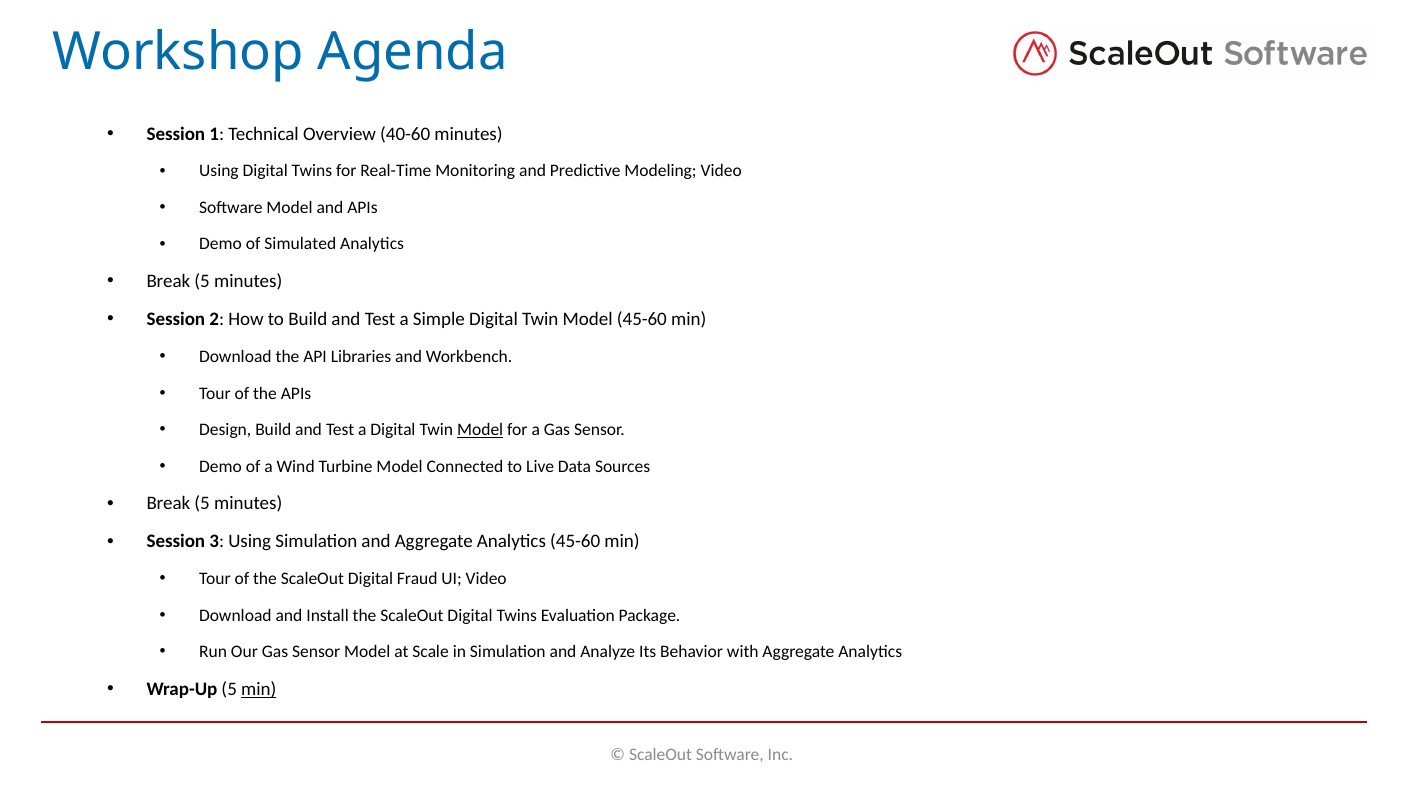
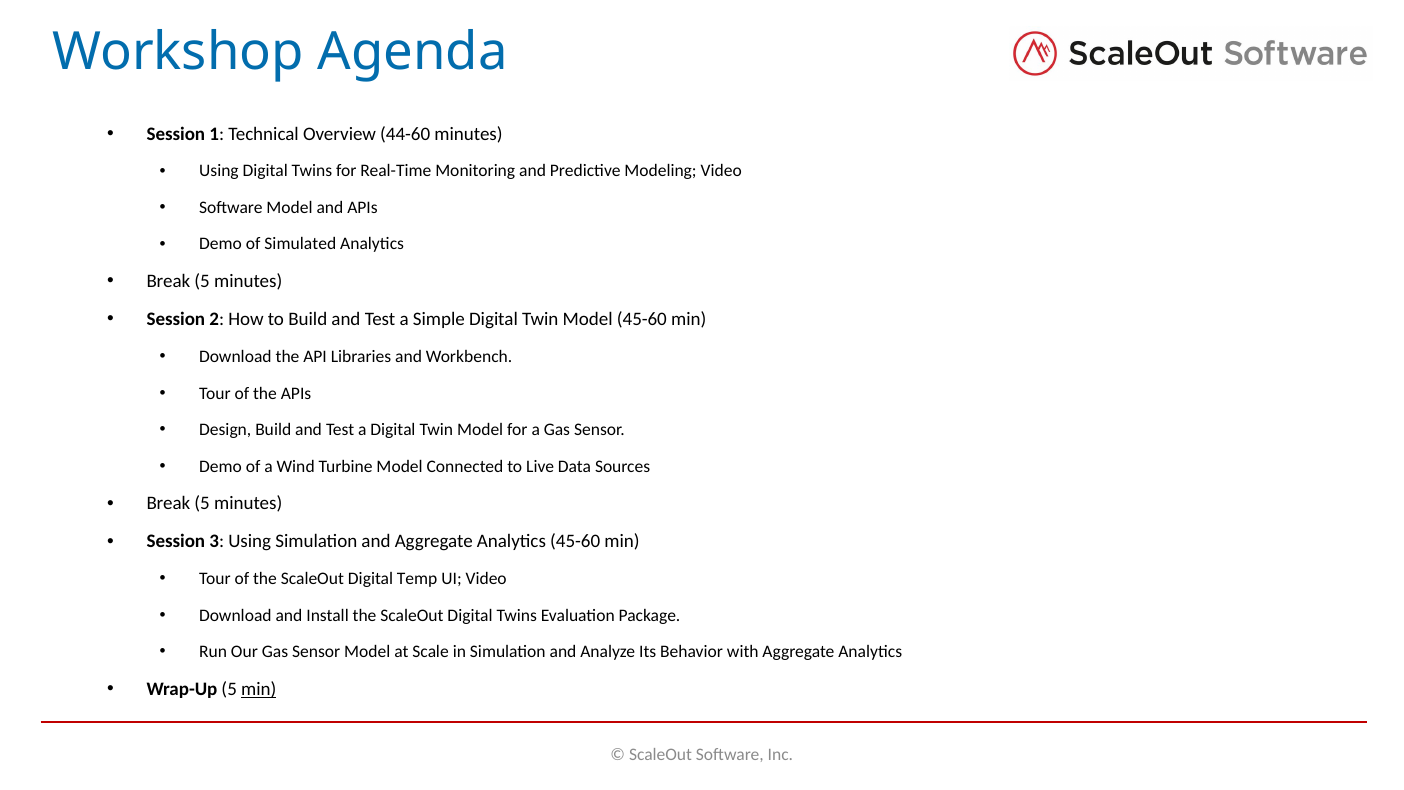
40-60: 40-60 -> 44-60 (405, 134)
Model underline: present -> none (480, 430)
Fraud: Fraud -> Temp (417, 579)
